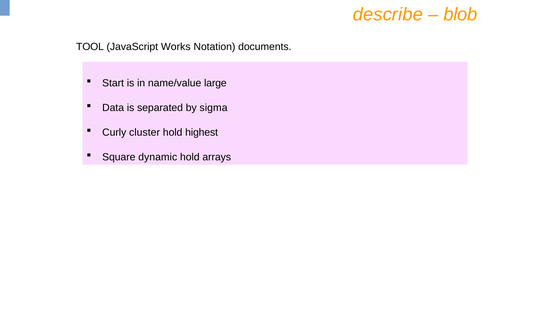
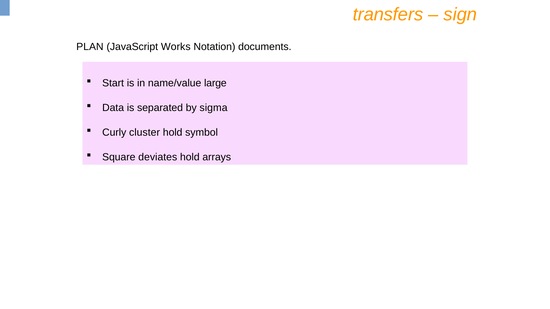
describe: describe -> transfers (388, 14)
blob: blob -> sign (460, 14)
TOOL: TOOL -> PLAN (90, 47)
highest: highest -> symbol (202, 133)
dynamic: dynamic -> deviates (158, 157)
